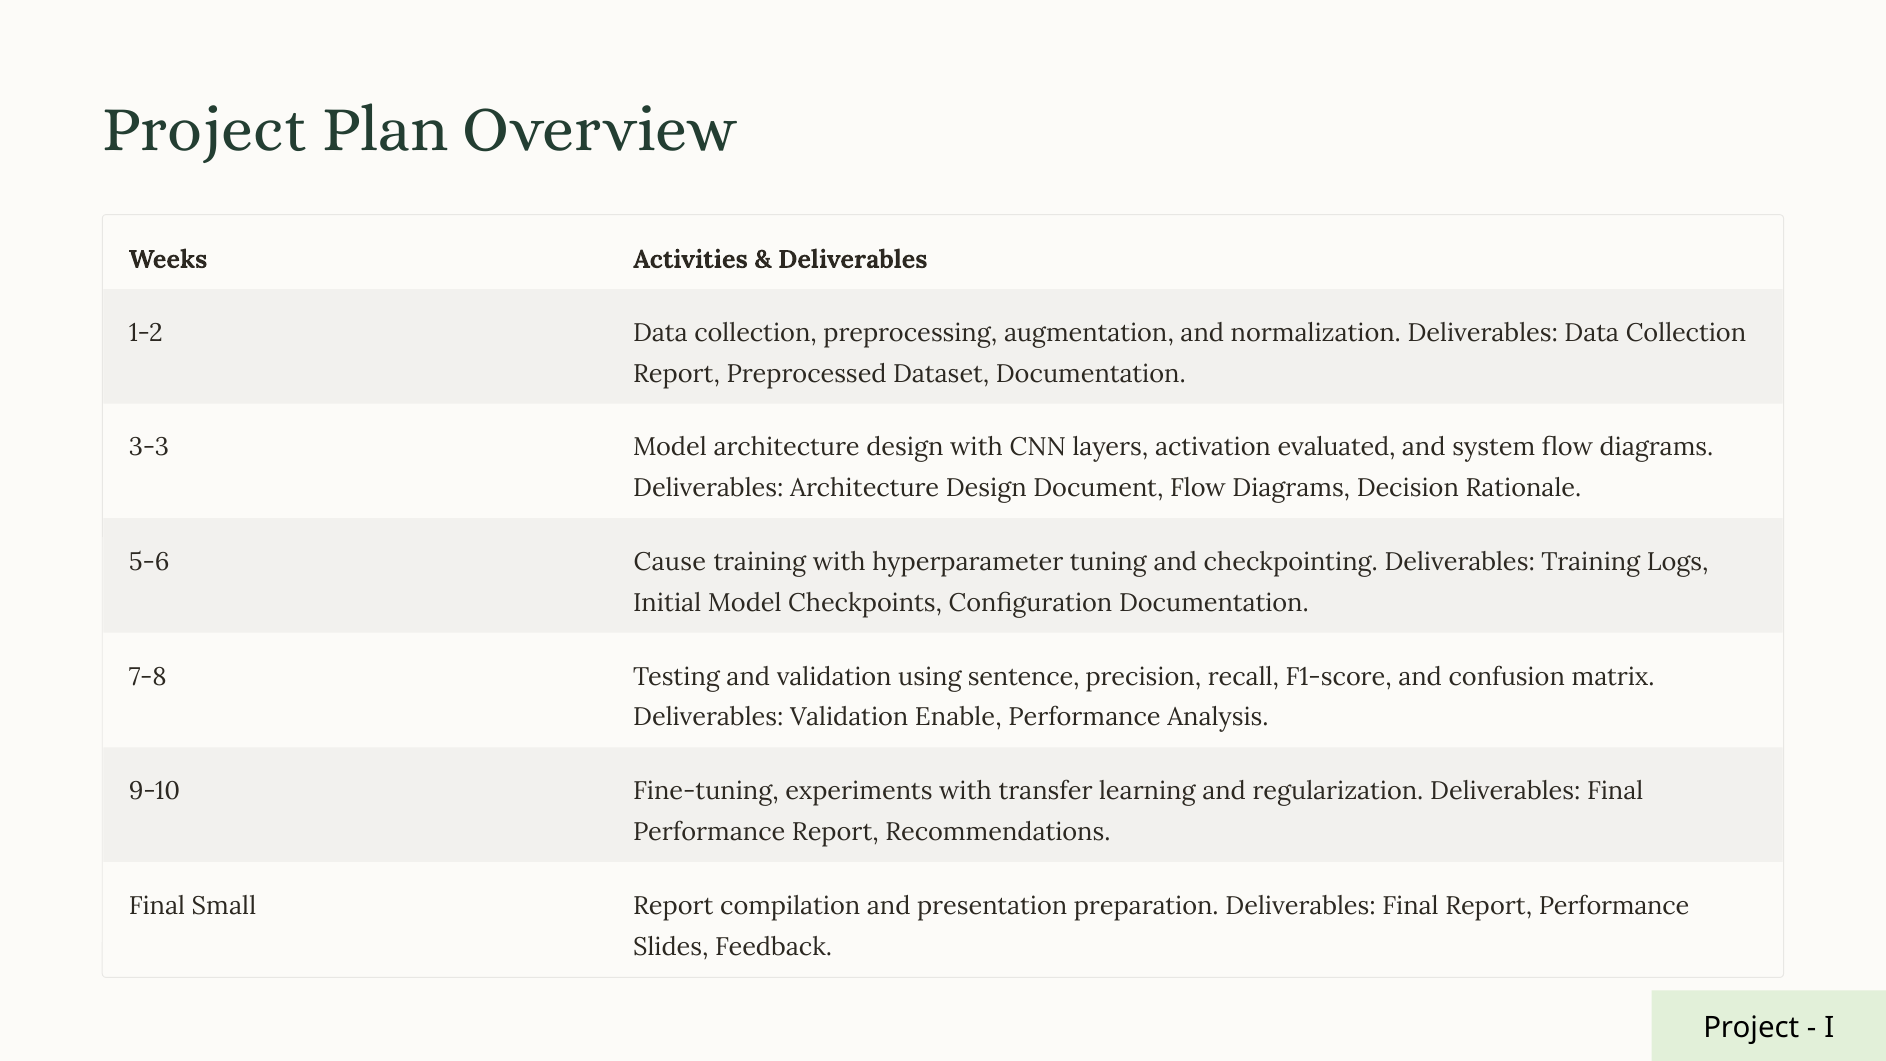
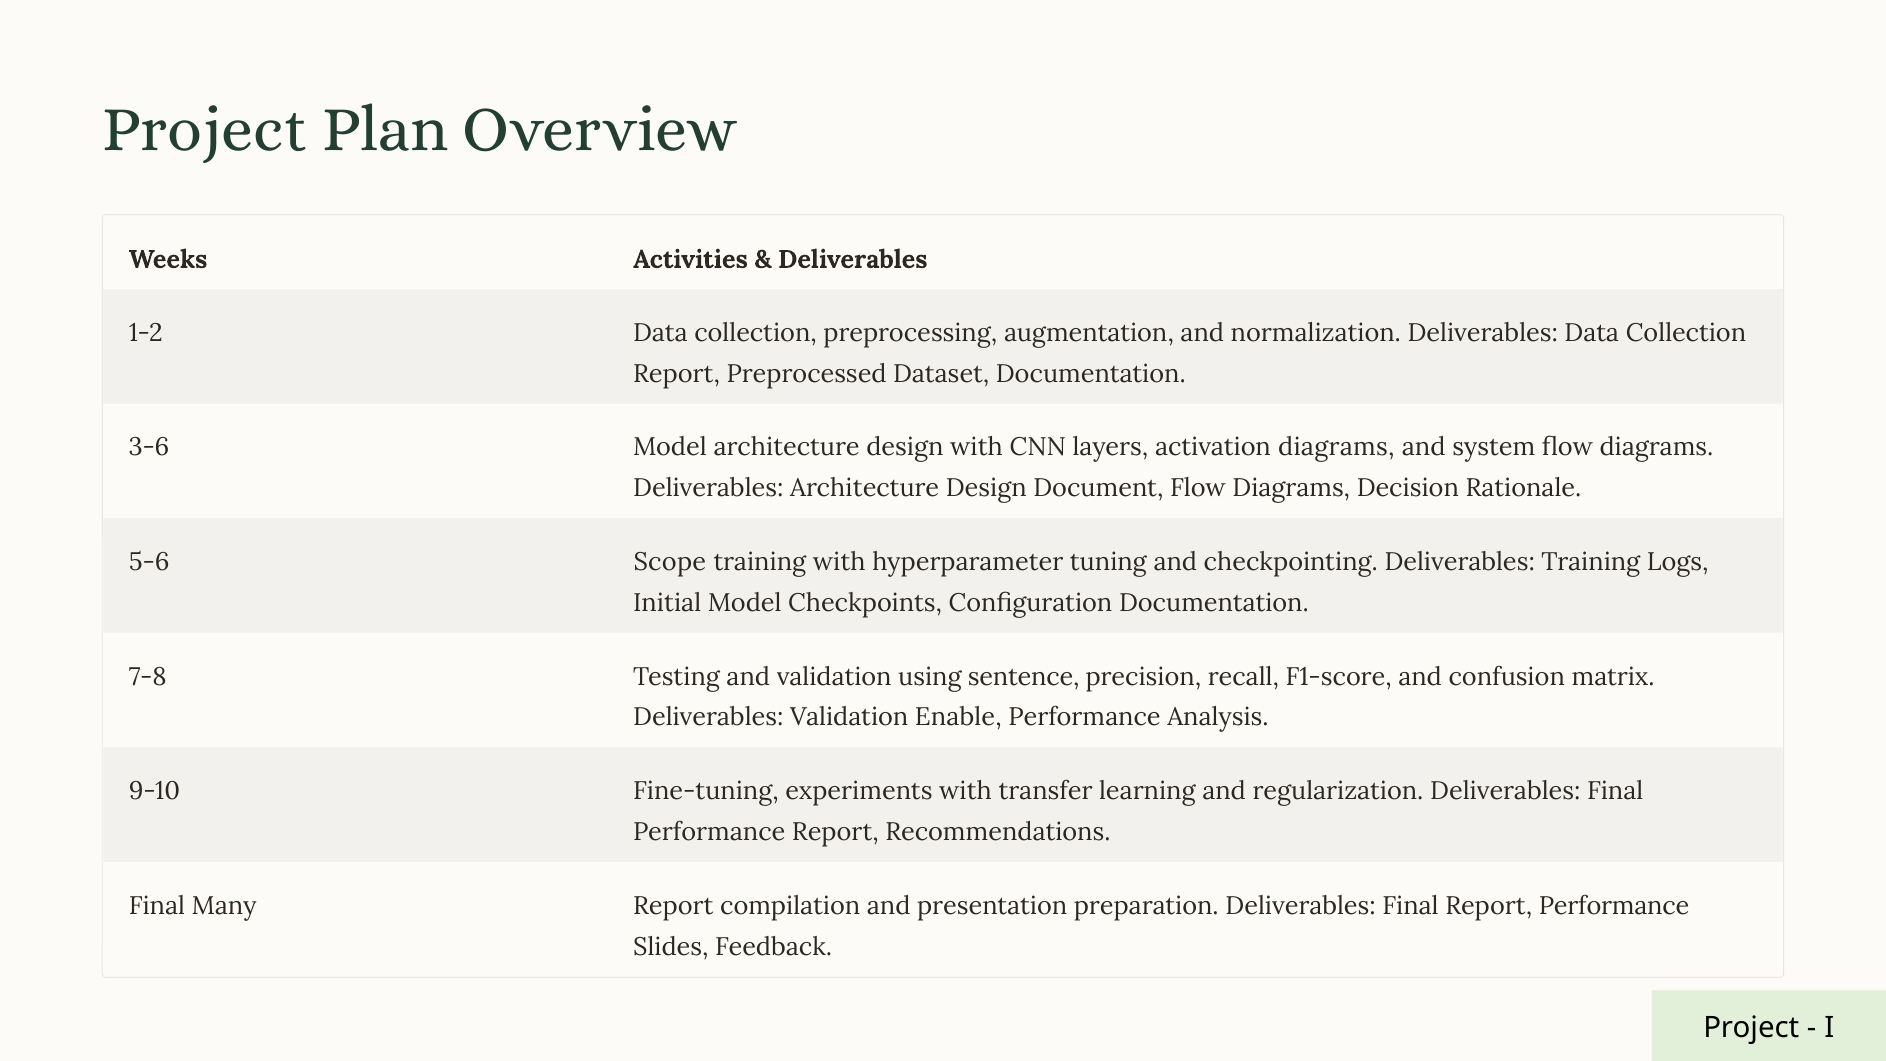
3-3: 3-3 -> 3-6 (149, 447)
activation evaluated: evaluated -> diagrams (1336, 447)
Cause: Cause -> Scope (670, 562)
Small: Small -> Many (224, 906)
